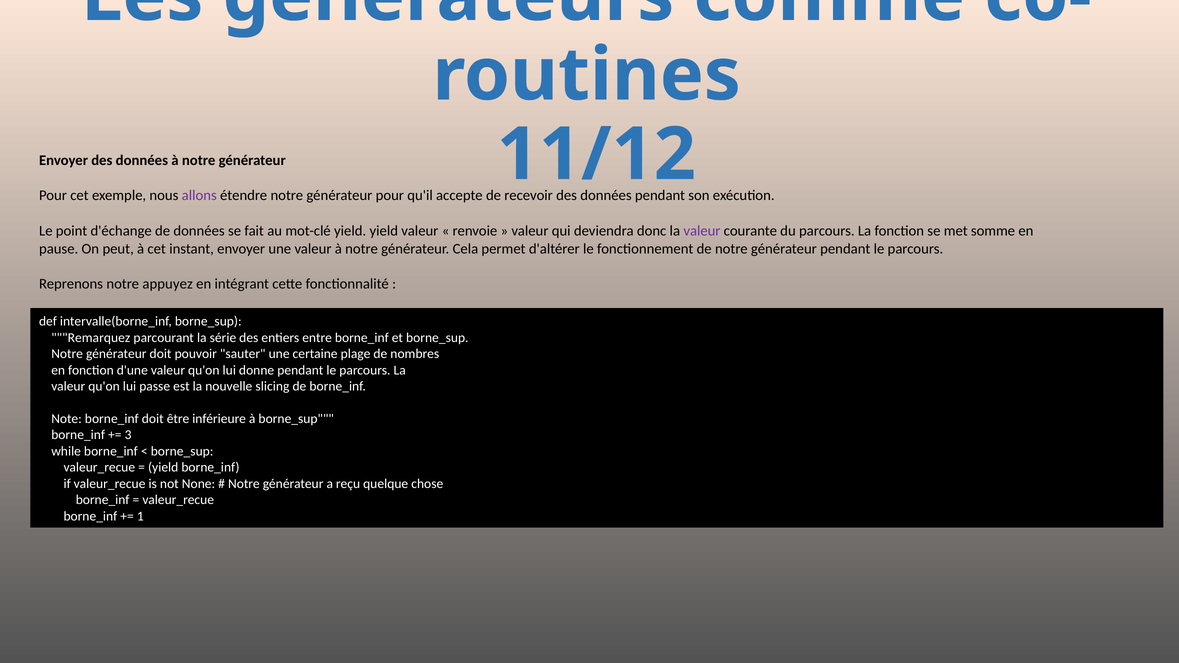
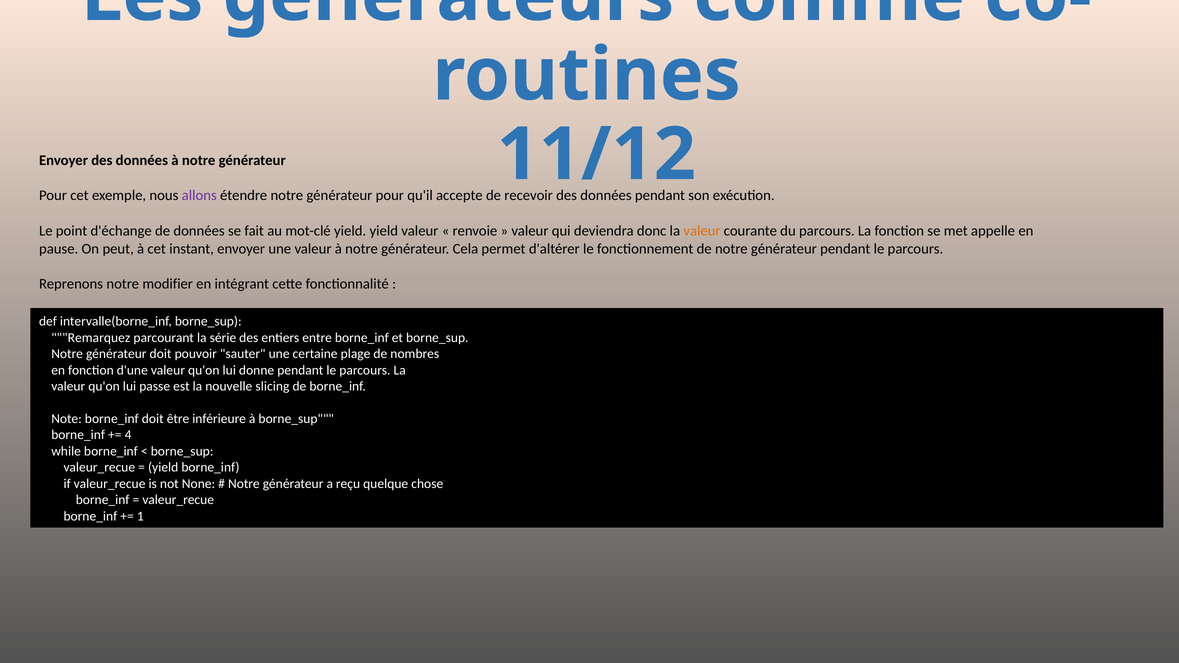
valeur colour: purple -> orange (702, 231)
somme: somme -> appelle (993, 231)
appuyez: appuyez -> modifier (168, 284)
3: 3 -> 4 (128, 435)
